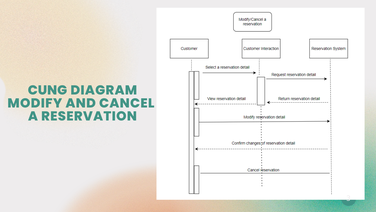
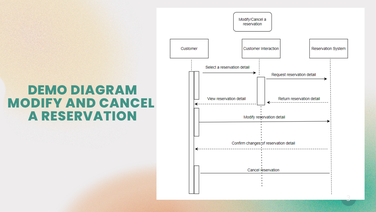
CUNG: CUNG -> DEMO (48, 90)
